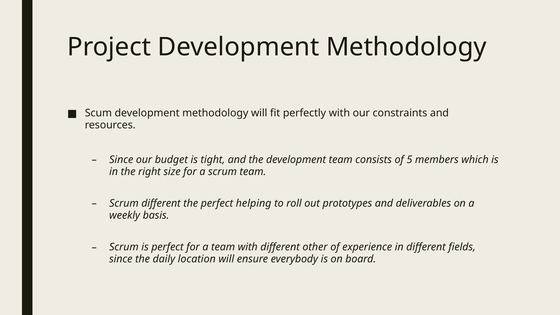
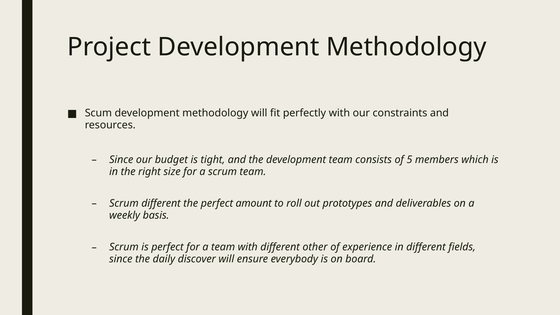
helping: helping -> amount (254, 203)
location: location -> discover (197, 259)
